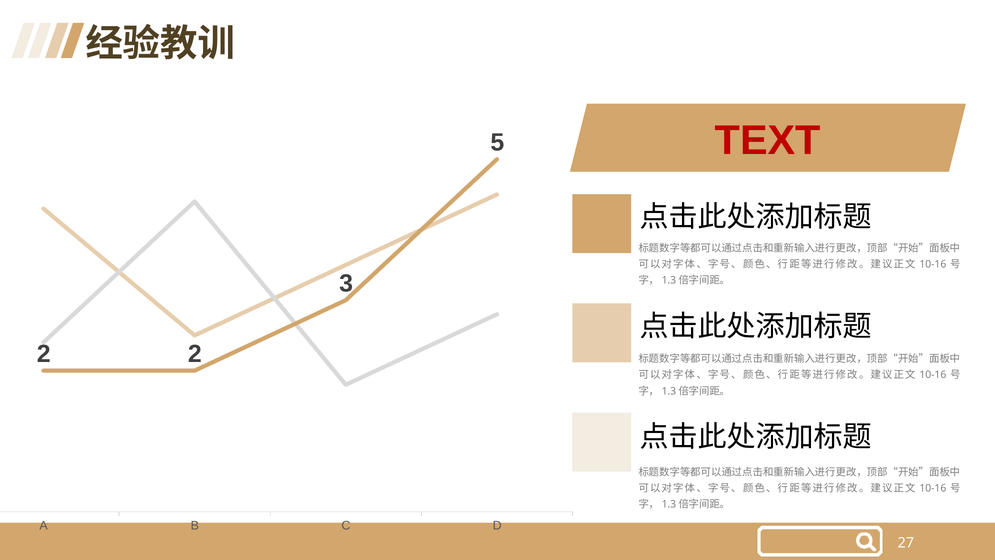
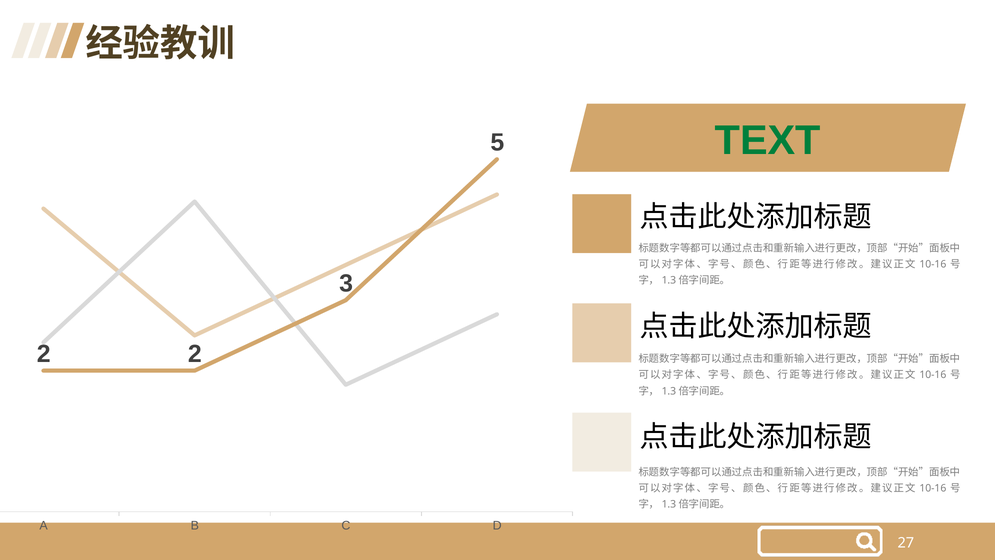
TEXT colour: red -> green (768, 141)
